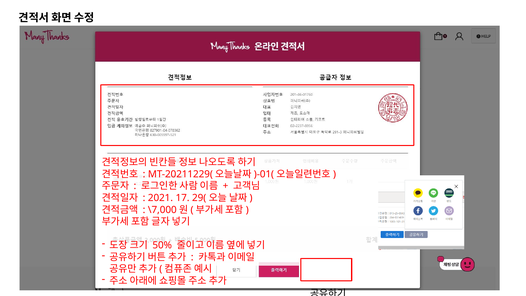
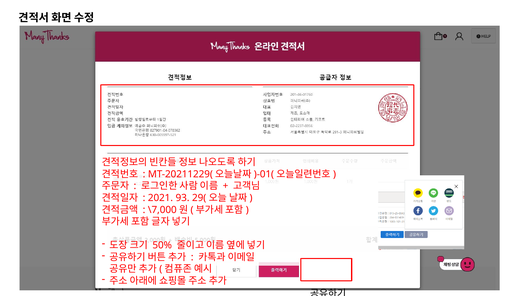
17: 17 -> 93 (183, 198)
